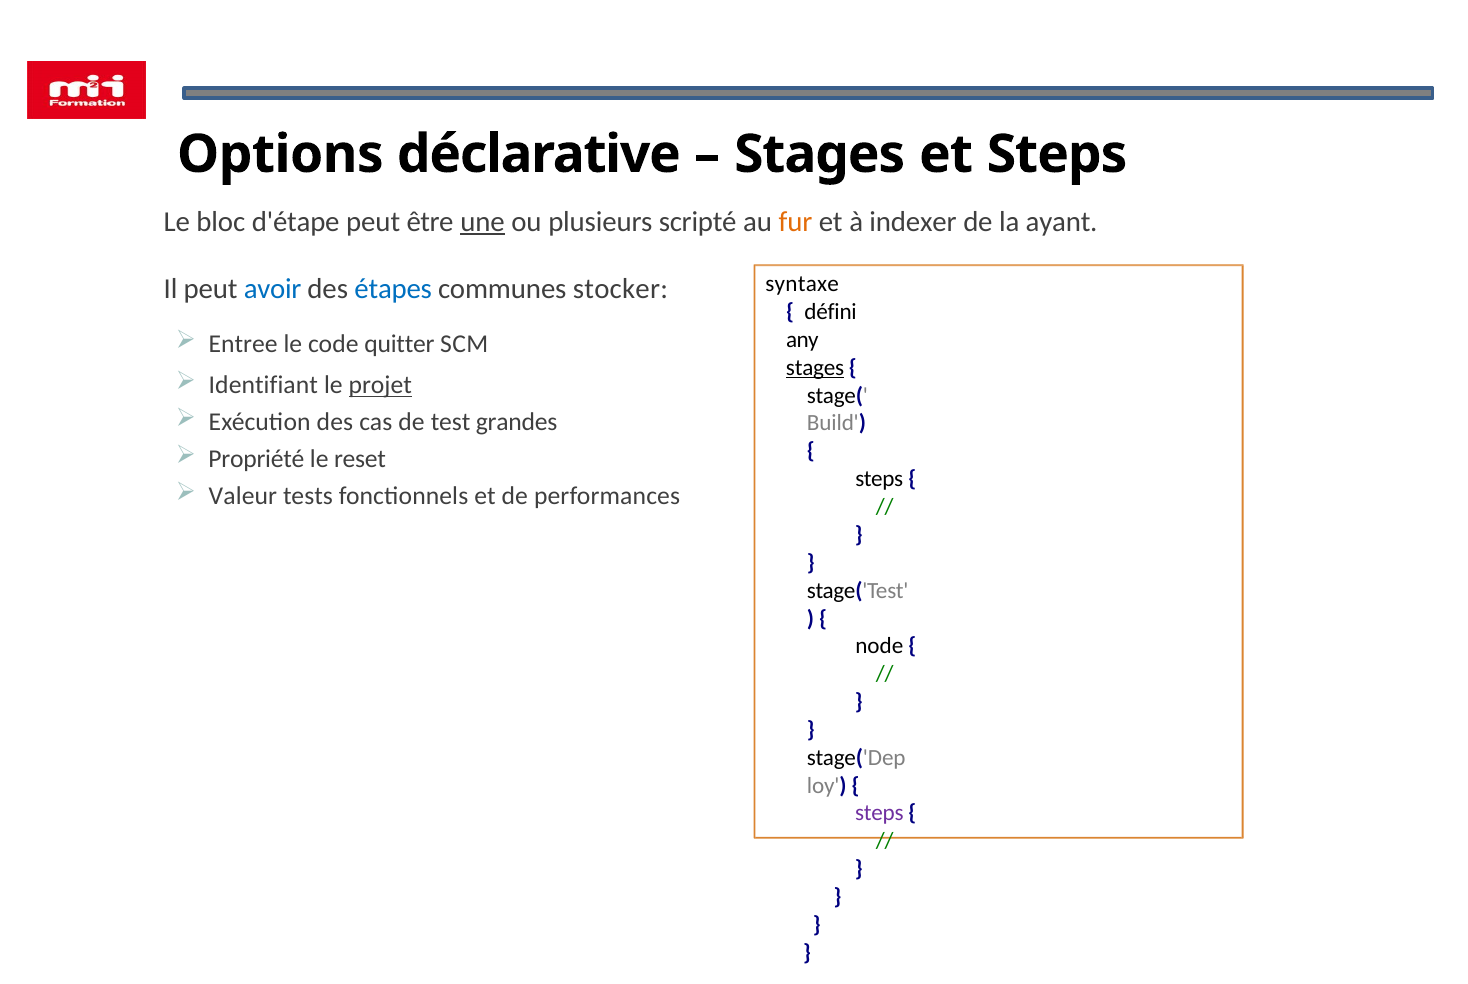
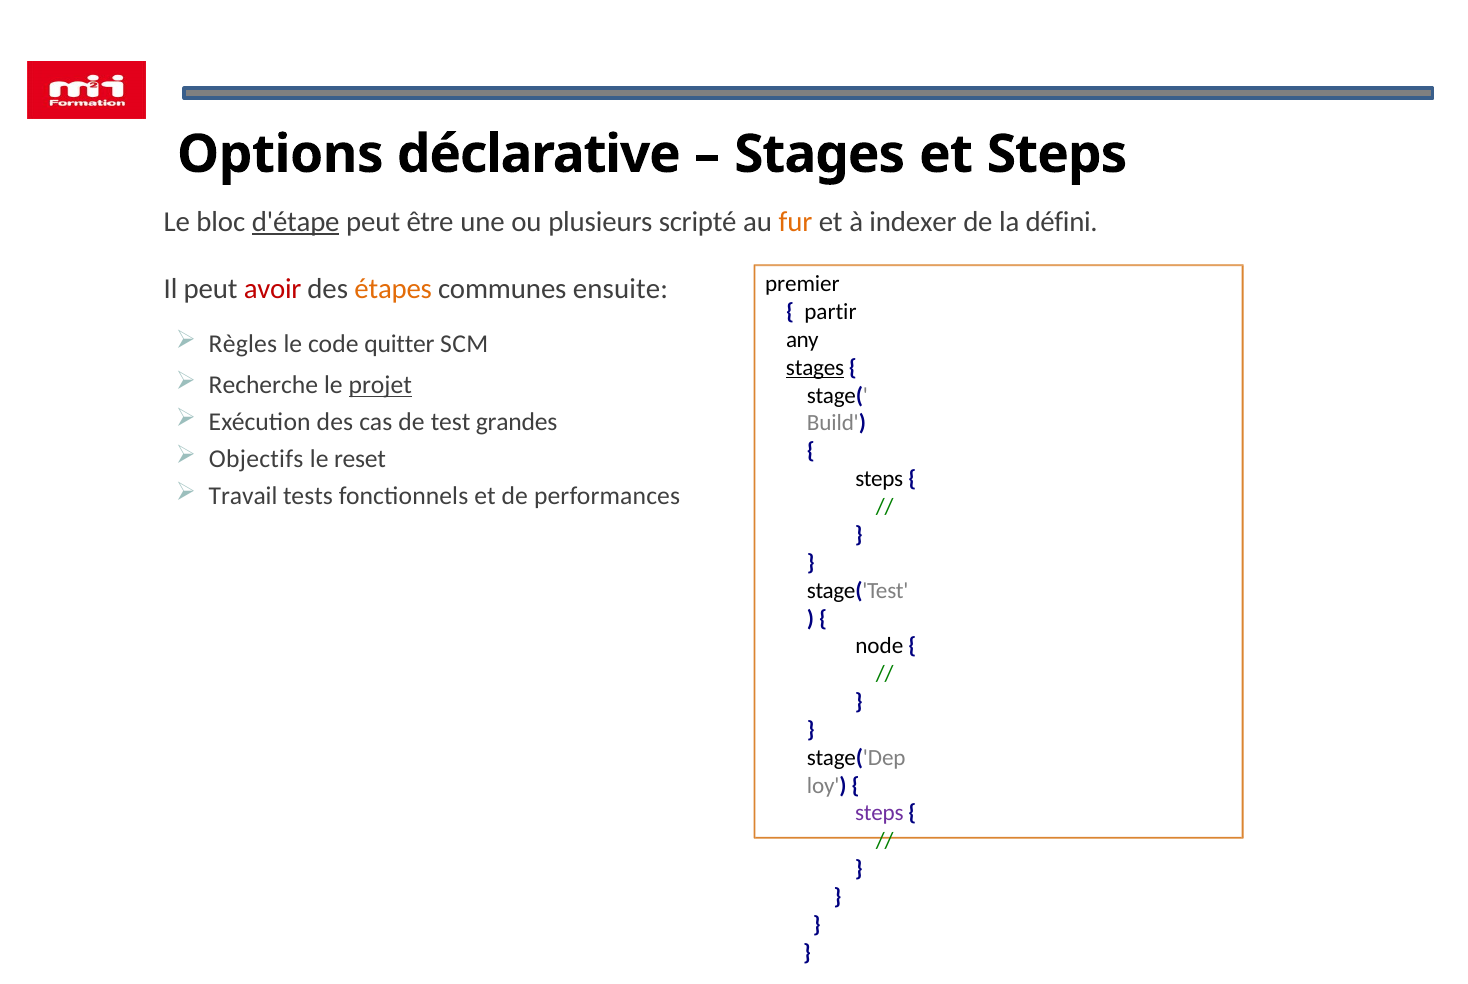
d'étape underline: none -> present (296, 222)
une underline: present -> none (483, 222)
ayant: ayant -> défini (1062, 222)
syntaxe: syntaxe -> premier (802, 284)
avoir colour: blue -> red (273, 289)
étapes colour: blue -> orange (393, 289)
stocker: stocker -> ensuite (621, 289)
défini: défini -> partir (830, 312)
Entree: Entree -> Règles (243, 344)
Identifiant: Identifiant -> Recherche (263, 385)
Propriété: Propriété -> Objectifs (256, 459)
Valeur: Valeur -> Travail (243, 496)
